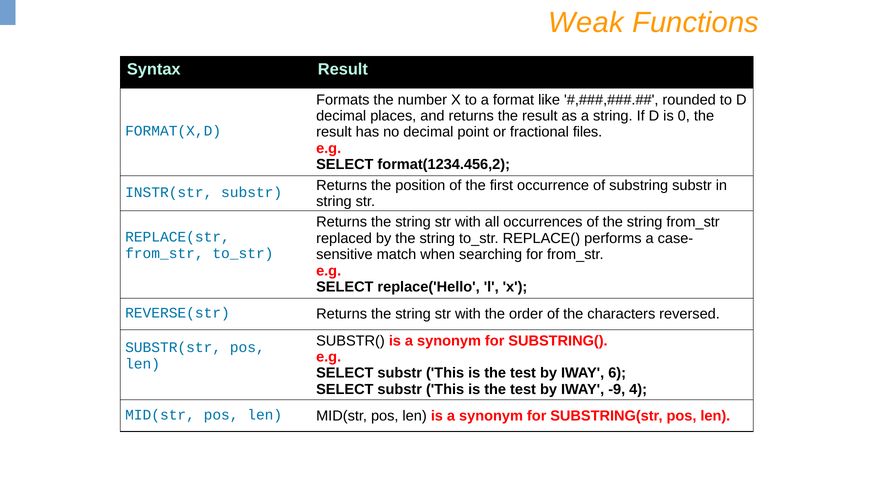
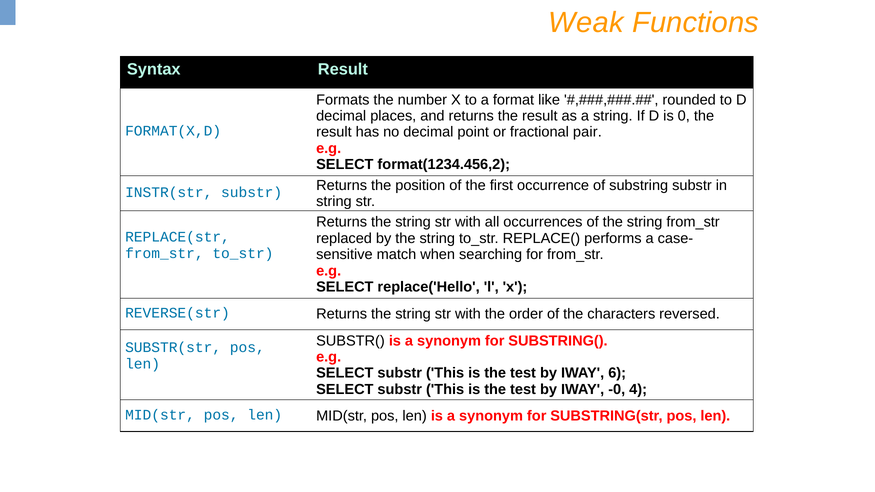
files: files -> pair (587, 132)
-9: -9 -> -0 (617, 389)
